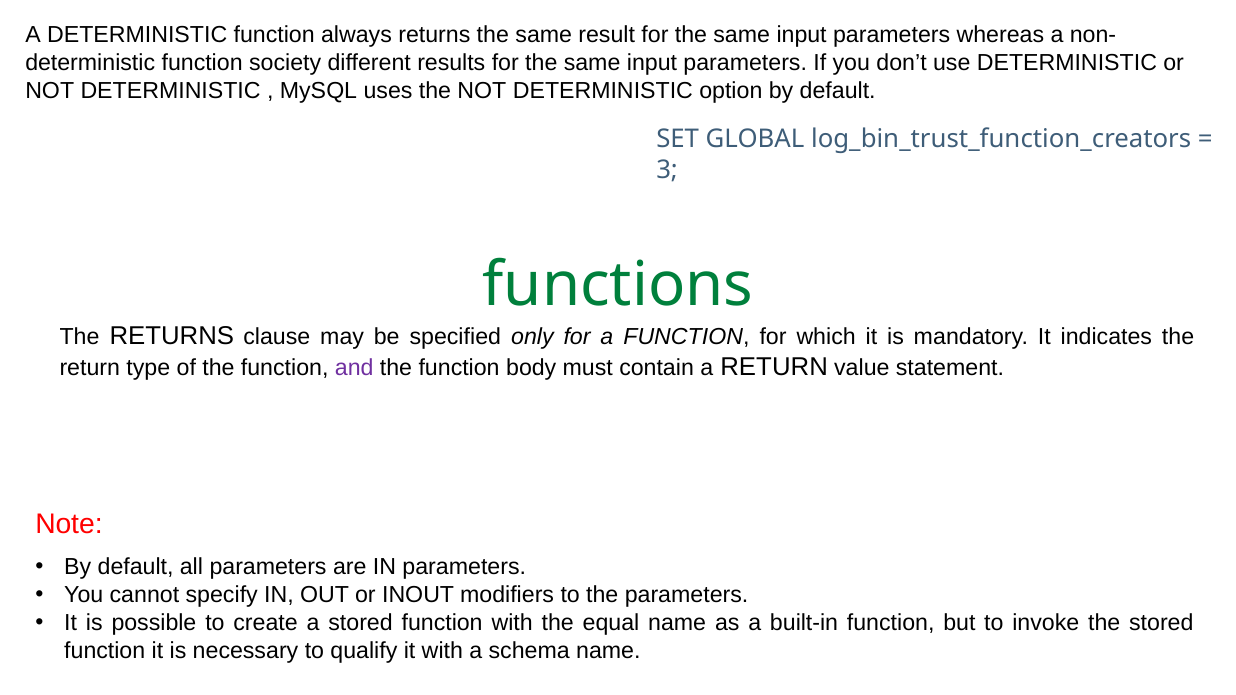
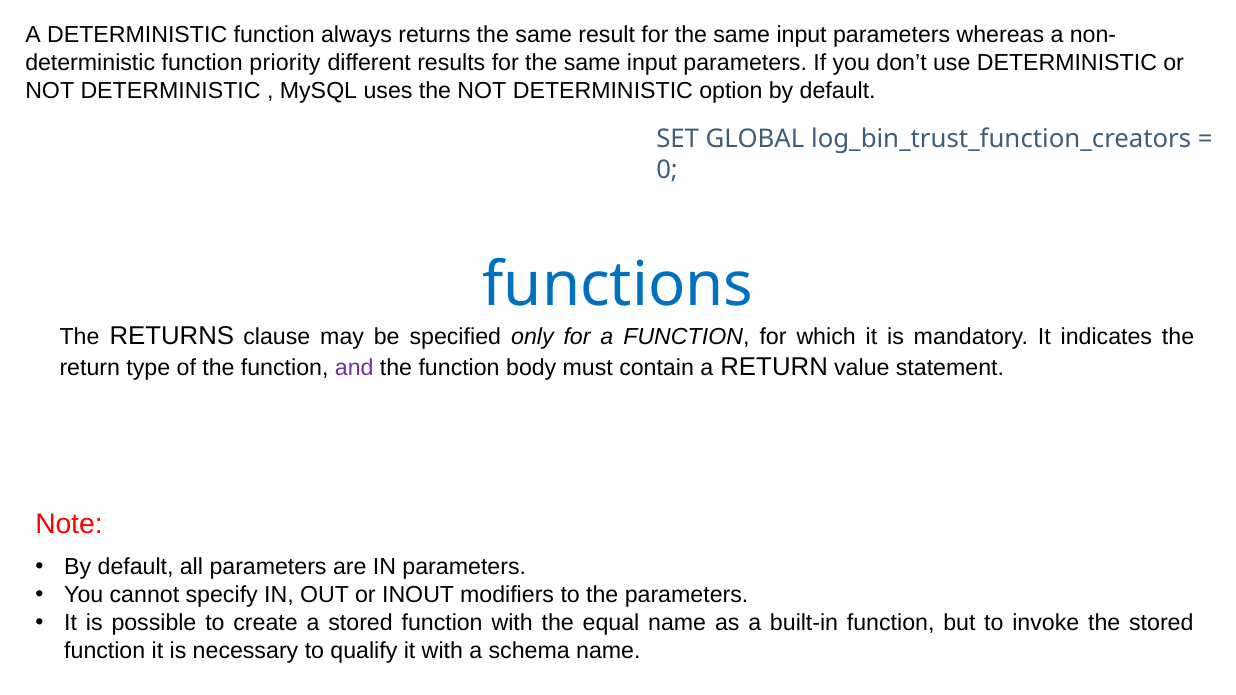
society: society -> priority (285, 63)
3: 3 -> 0 (667, 170)
functions colour: green -> blue (618, 285)
